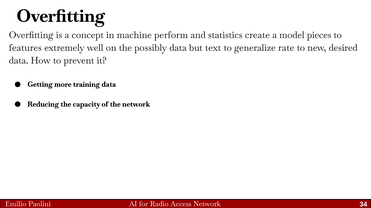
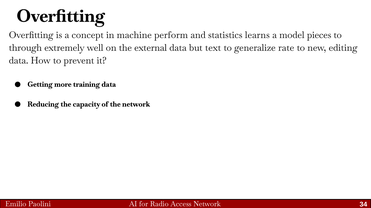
create: create -> learns (257, 35)
features: features -> through (25, 48)
possibly: possibly -> external (151, 48)
desired: desired -> editing (343, 48)
